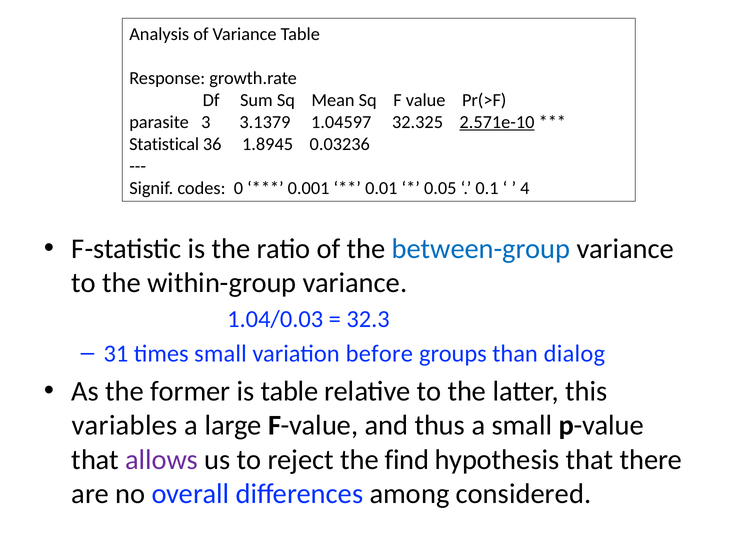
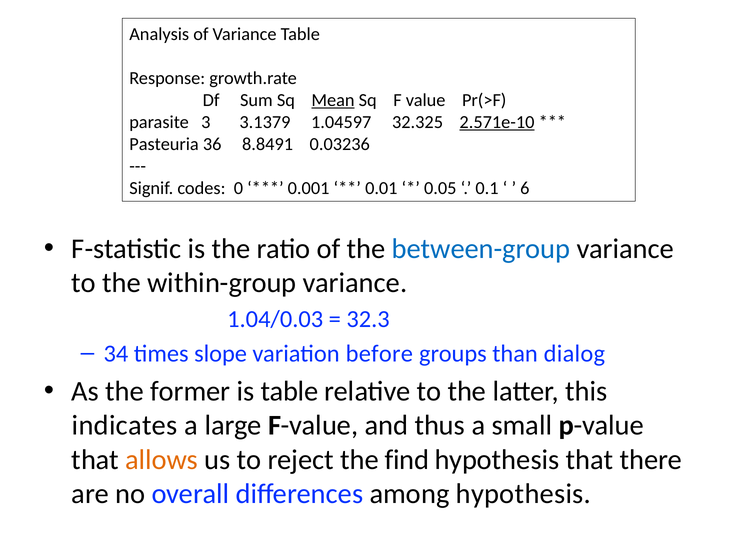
Mean underline: none -> present (333, 100)
Statistical: Statistical -> Pasteuria (164, 144)
1.8945: 1.8945 -> 8.8491 (268, 144)
4: 4 -> 6 (525, 188)
31: 31 -> 34 (116, 353)
times small: small -> slope (221, 353)
variables: variables -> indicates (125, 425)
allows colour: purple -> orange (162, 459)
among considered: considered -> hypothesis (523, 494)
